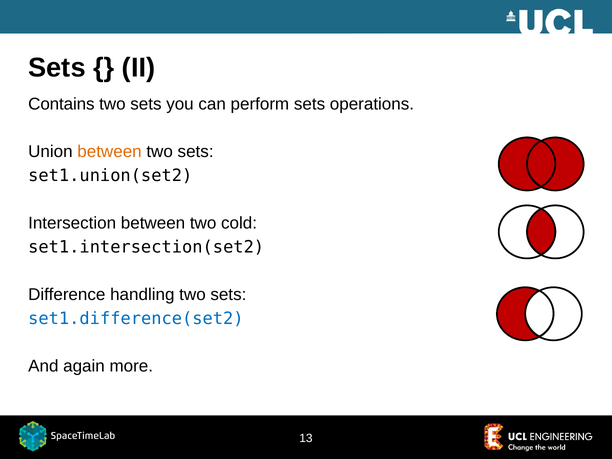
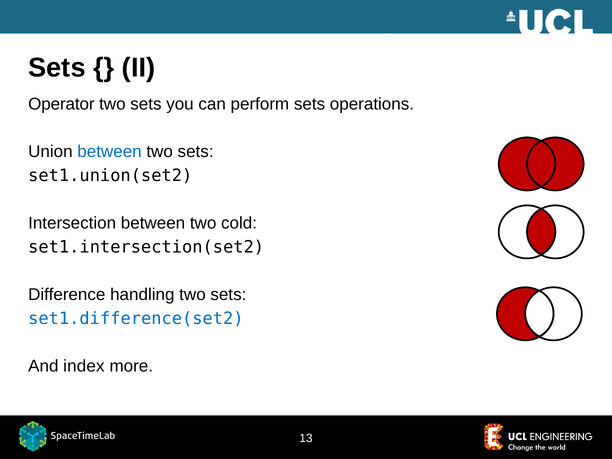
Contains: Contains -> Operator (61, 104)
between colour: orange -> blue (110, 152)
again: again -> index (84, 366)
